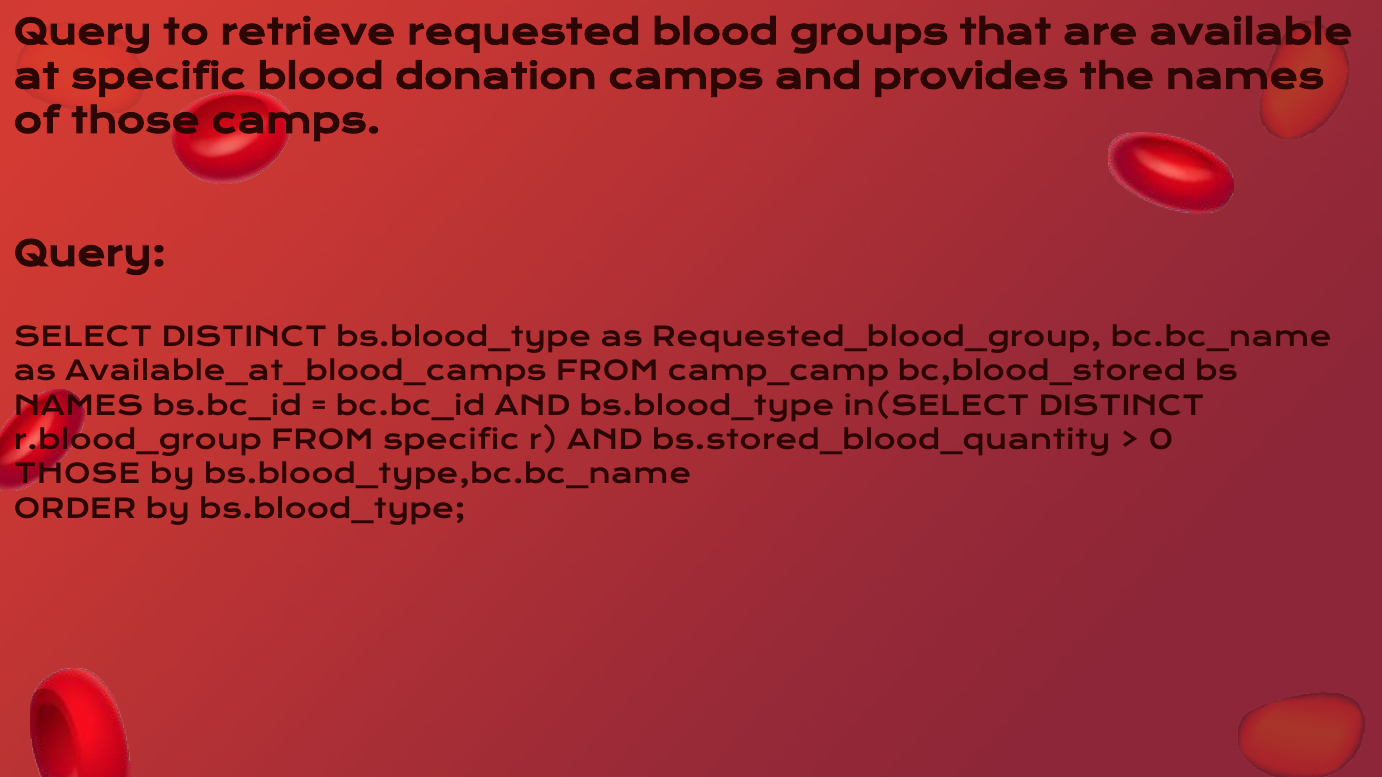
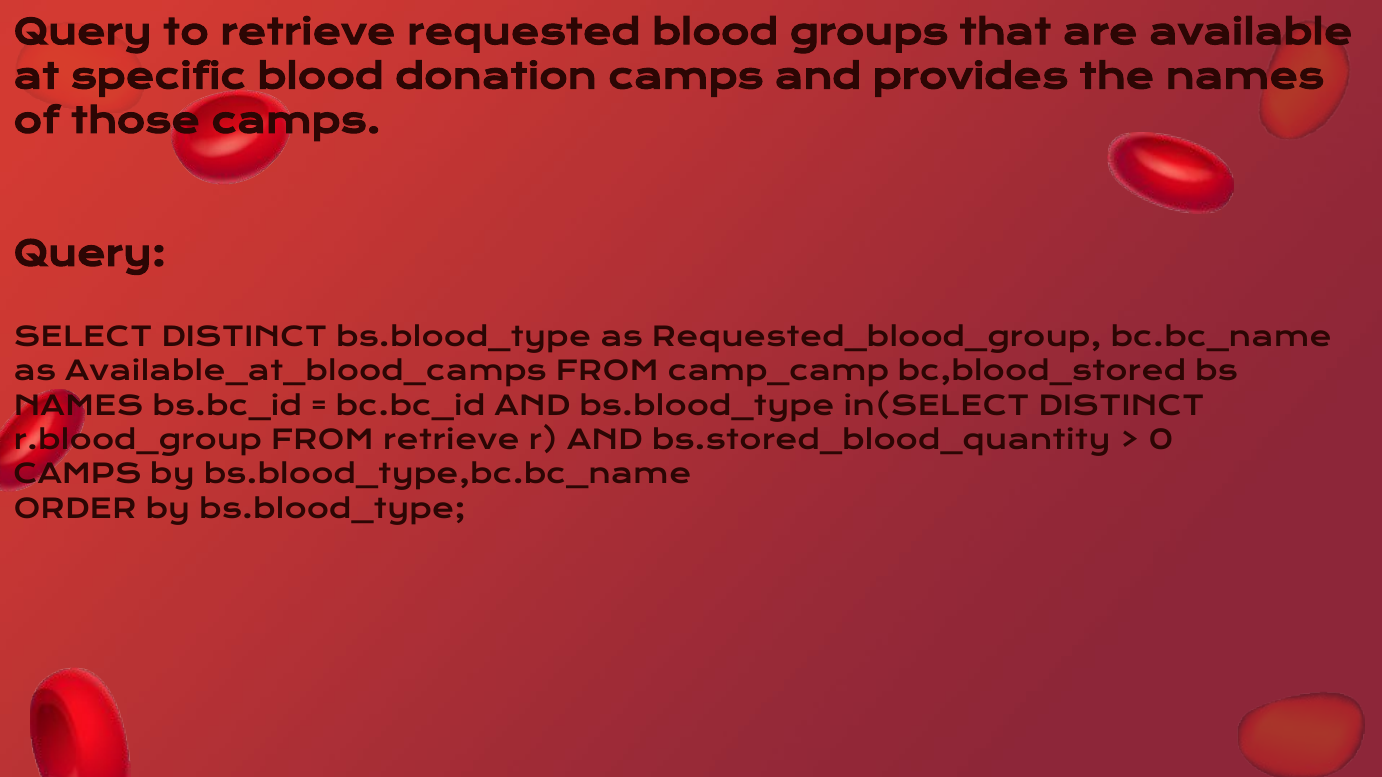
FROM specific: specific -> retrieve (451, 441)
THOSE: THOSE -> CAMPS (78, 475)
